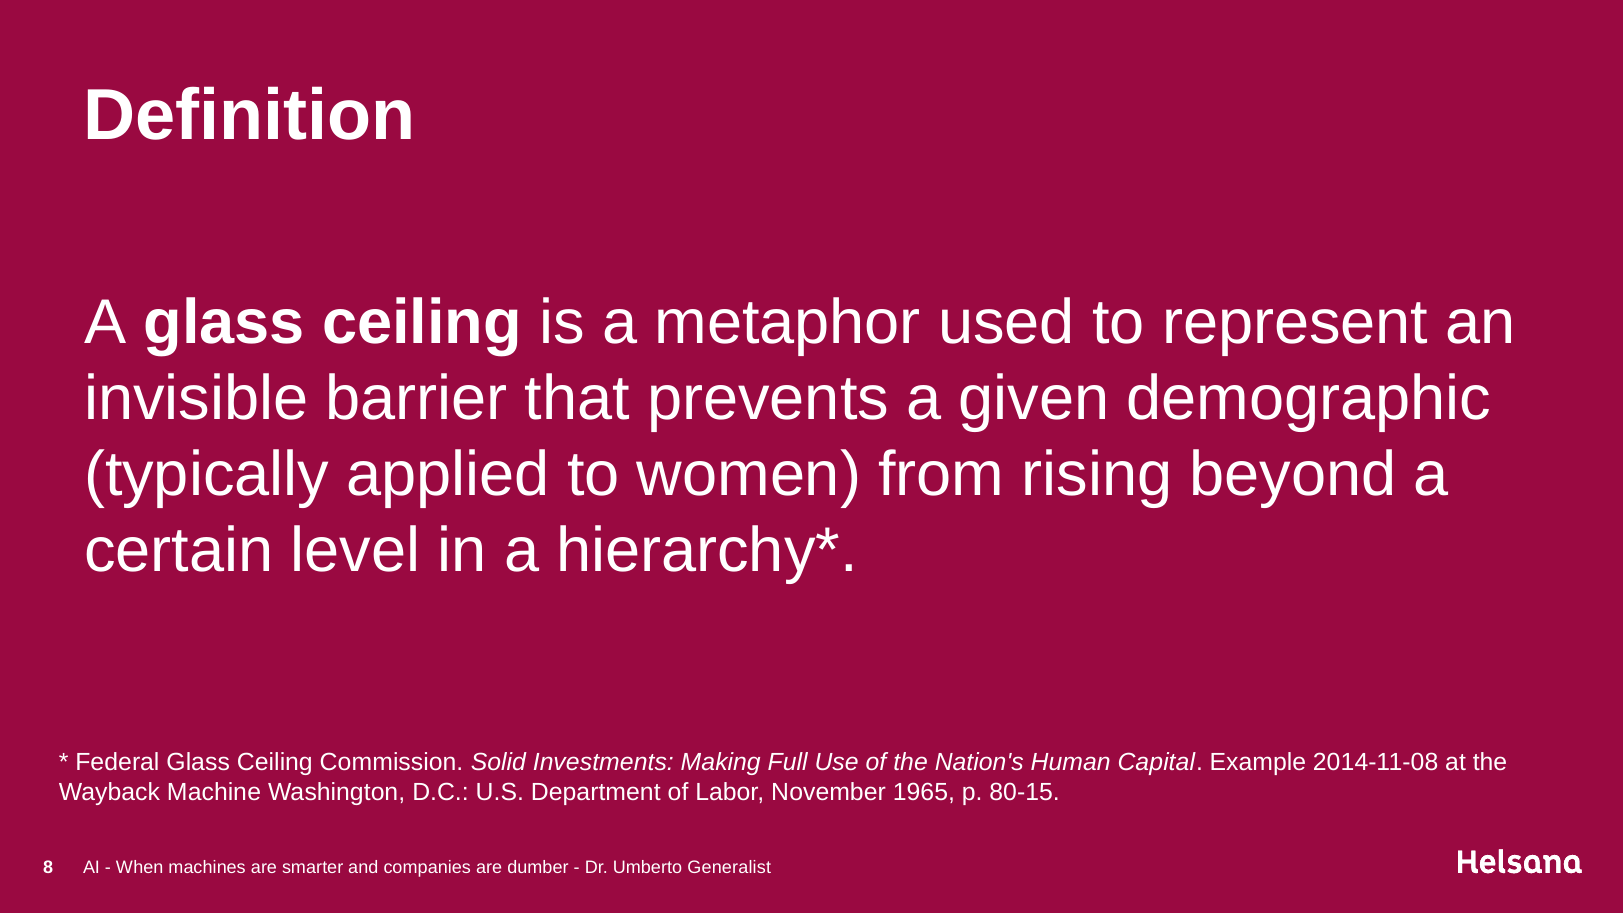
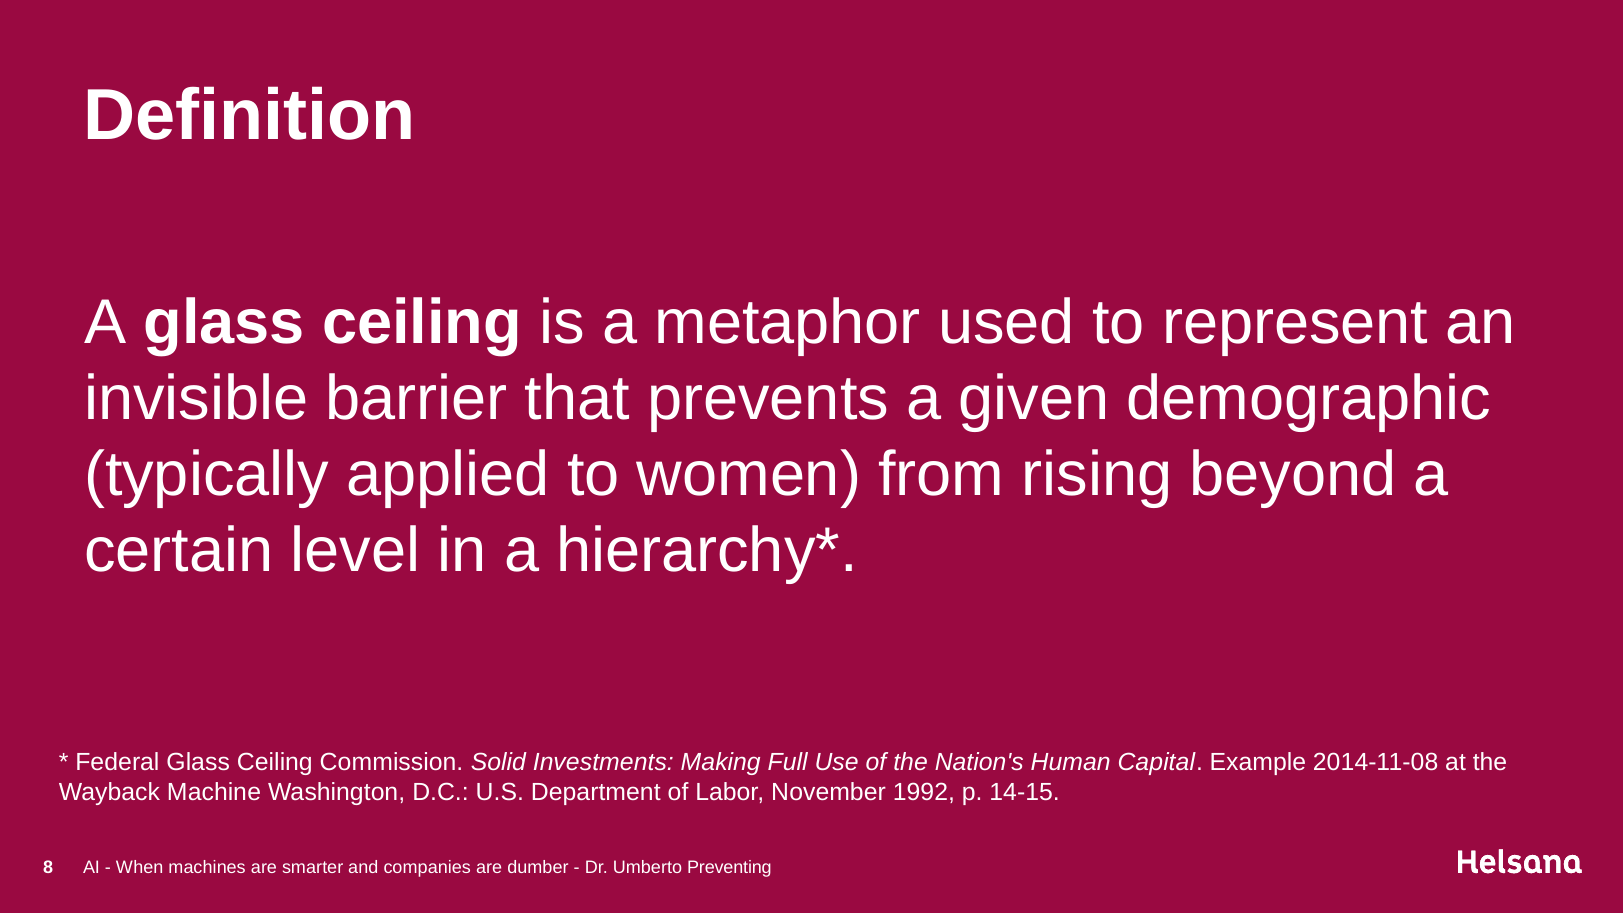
1965: 1965 -> 1992 (924, 792)
80-15: 80-15 -> 14-15 (1025, 792)
Generalist: Generalist -> Preventing (729, 868)
